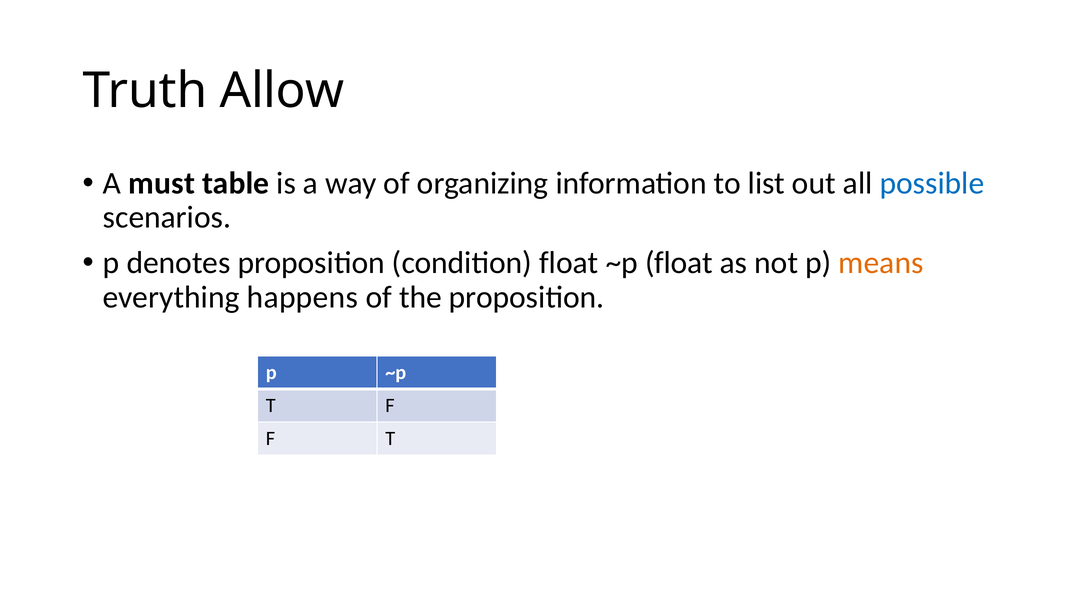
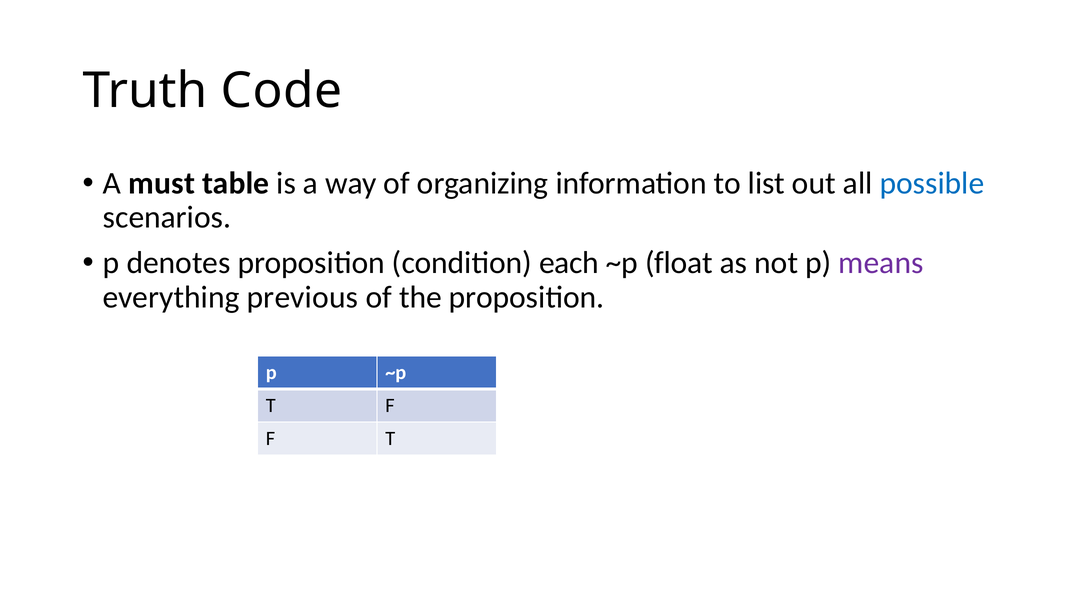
Allow: Allow -> Code (282, 91)
condition float: float -> each (569, 263)
means colour: orange -> purple (881, 263)
happens: happens -> previous (302, 297)
